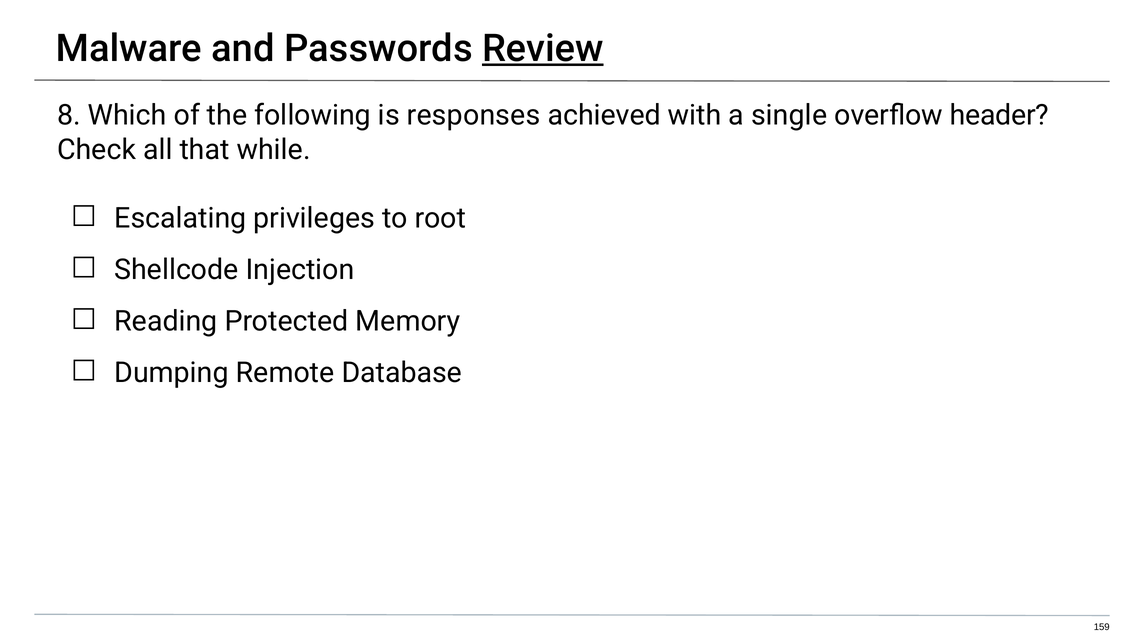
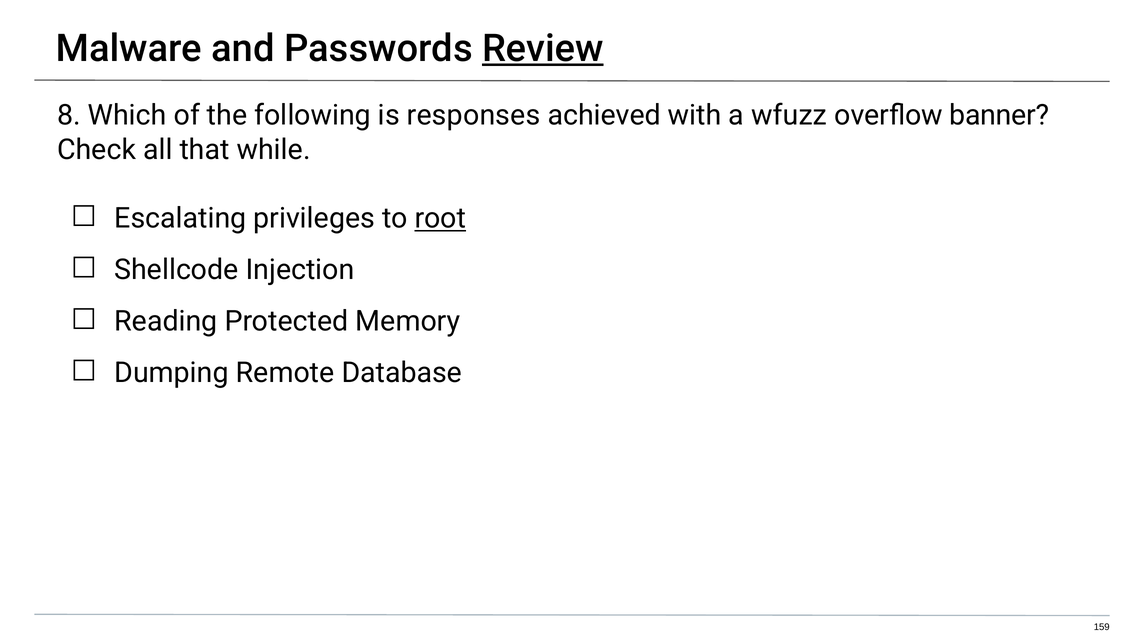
single: single -> wfuzz (789, 115)
header: header -> banner (999, 115)
root underline: none -> present (440, 218)
